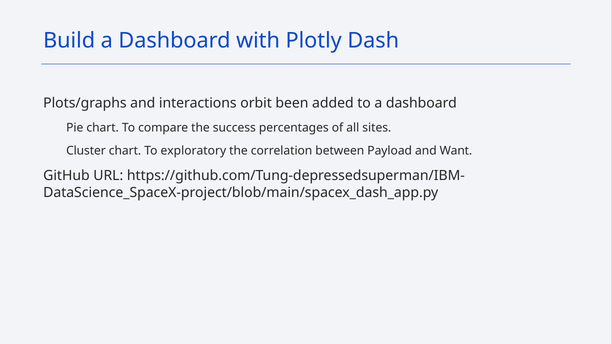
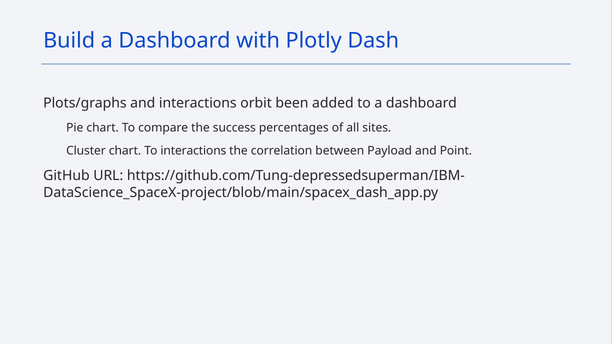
To exploratory: exploratory -> interactions (193, 151)
Want: Want -> Point (456, 151)
